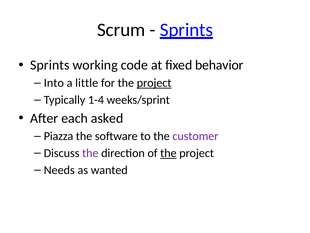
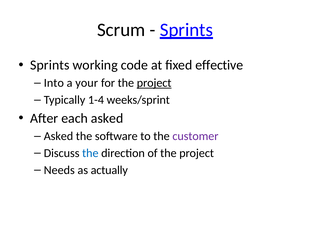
behavior: behavior -> effective (219, 65)
little: little -> your (87, 83)
Piazza: Piazza -> Asked (58, 136)
the colour: purple -> blue (90, 153)
the underline: present -> none (168, 153)
wanted: wanted -> actually (109, 170)
